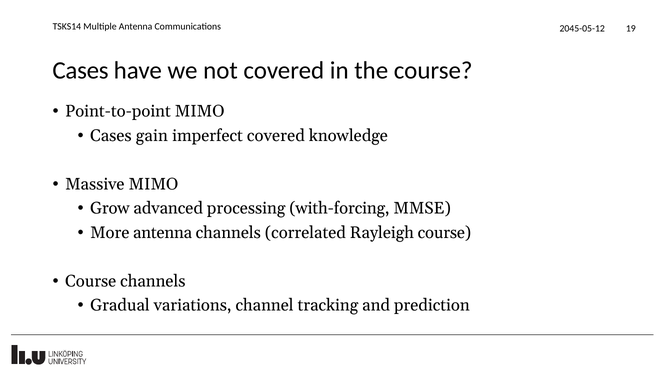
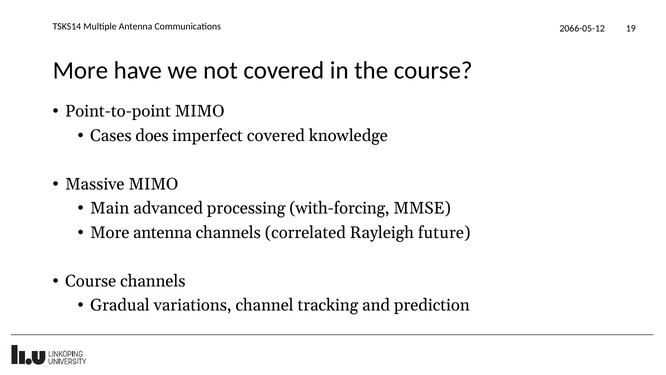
2045-05-12: 2045-05-12 -> 2066-05-12 (582, 29)
Cases: Cases -> More (80, 70)
gain: gain -> does (152, 136)
Grow: Grow -> Main (110, 208)
Rayleigh course: course -> future (444, 232)
